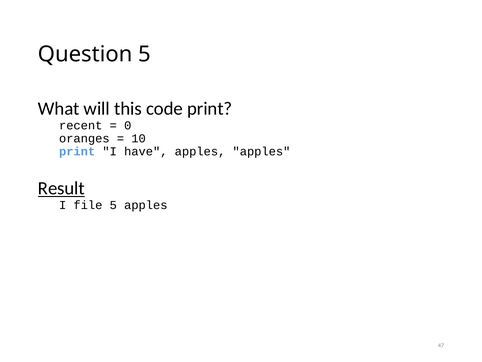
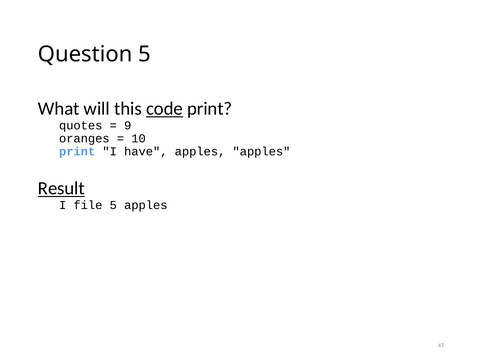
code underline: none -> present (164, 109)
recent: recent -> quotes (81, 125)
0: 0 -> 9 (128, 125)
